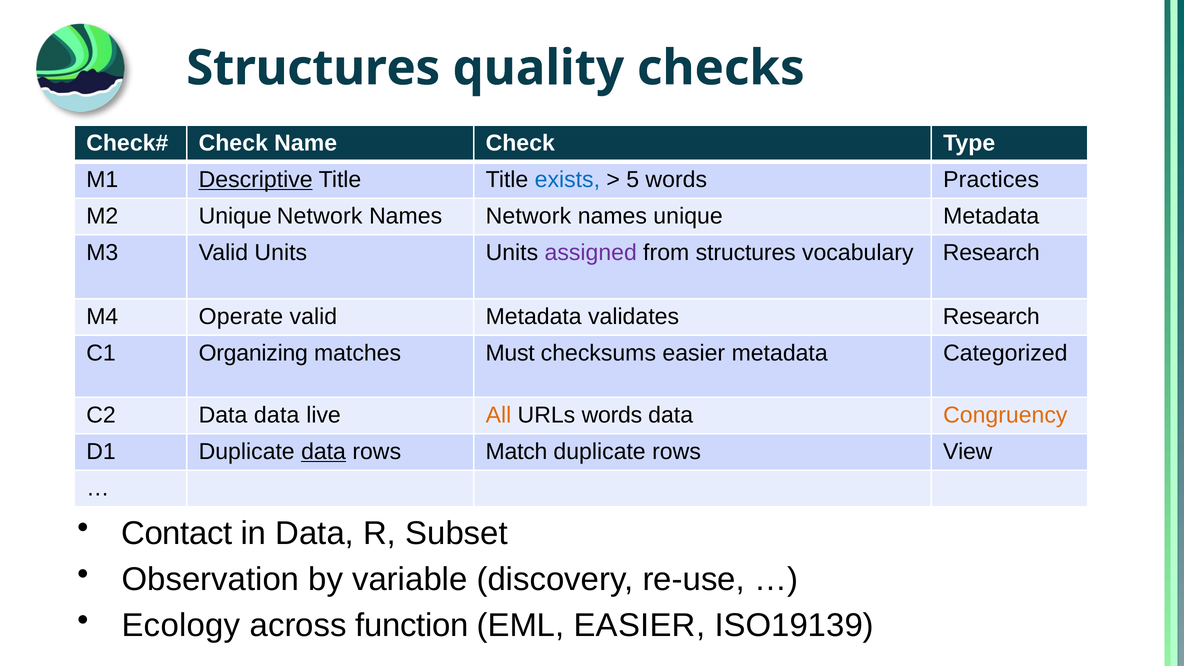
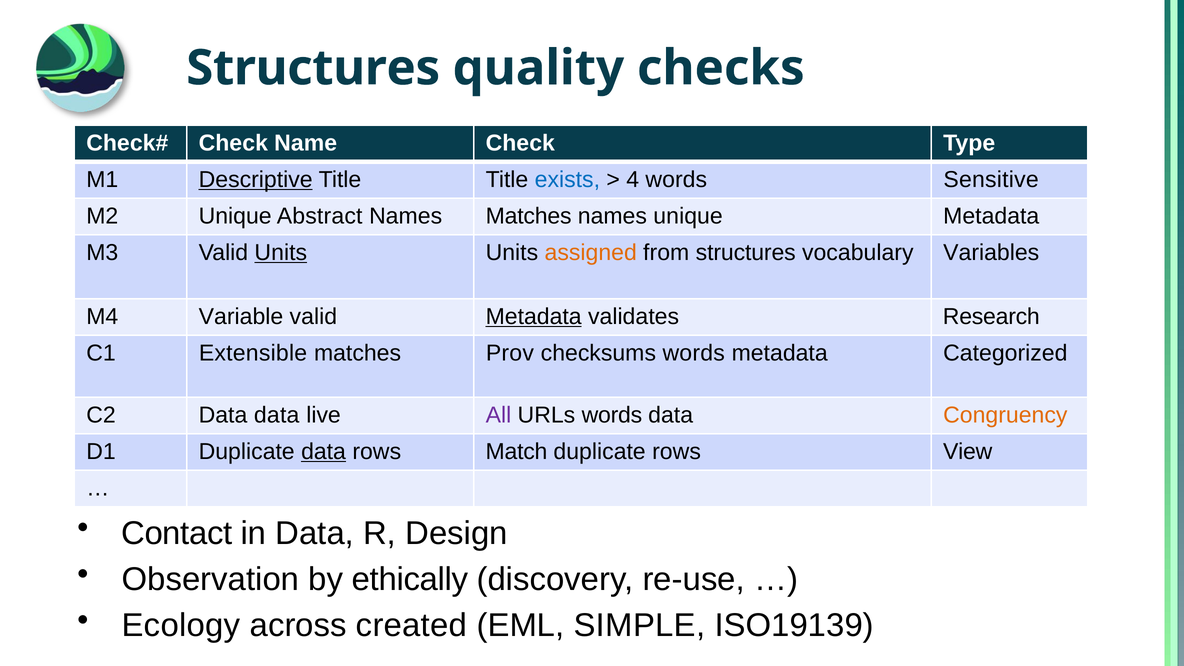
5: 5 -> 4 (633, 180)
Practices: Practices -> Sensitive (991, 180)
Unique Network: Network -> Abstract (320, 216)
Names Network: Network -> Matches (529, 216)
Units underline: none -> present (281, 253)
assigned colour: purple -> orange (591, 253)
vocabulary Research: Research -> Variables (991, 253)
Operate: Operate -> Variable (241, 317)
Metadata underline: none -> present (534, 317)
Organizing: Organizing -> Extensible (253, 353)
Must: Must -> Prov (510, 353)
checksums easier: easier -> words (694, 353)
All colour: orange -> purple (498, 415)
Subset: Subset -> Design (457, 533)
variable: variable -> ethically (410, 580)
function: function -> created (412, 626)
EML EASIER: EASIER -> SIMPLE (639, 626)
